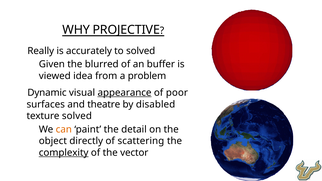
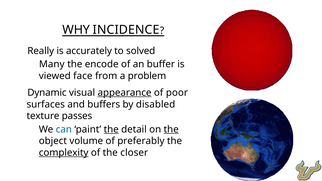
PROJECTIVE: PROJECTIVE -> INCIDENCE (126, 30)
Given: Given -> Many (52, 64)
blurred: blurred -> encode (102, 64)
idea: idea -> face (83, 76)
theatre: theatre -> buffers (104, 104)
texture solved: solved -> passes (77, 116)
can colour: orange -> blue (64, 129)
the underline: none -> present (111, 129)
the underline: none -> present (171, 129)
directly: directly -> volume (86, 141)
scattering: scattering -> preferably (141, 141)
vector: vector -> closer (134, 153)
